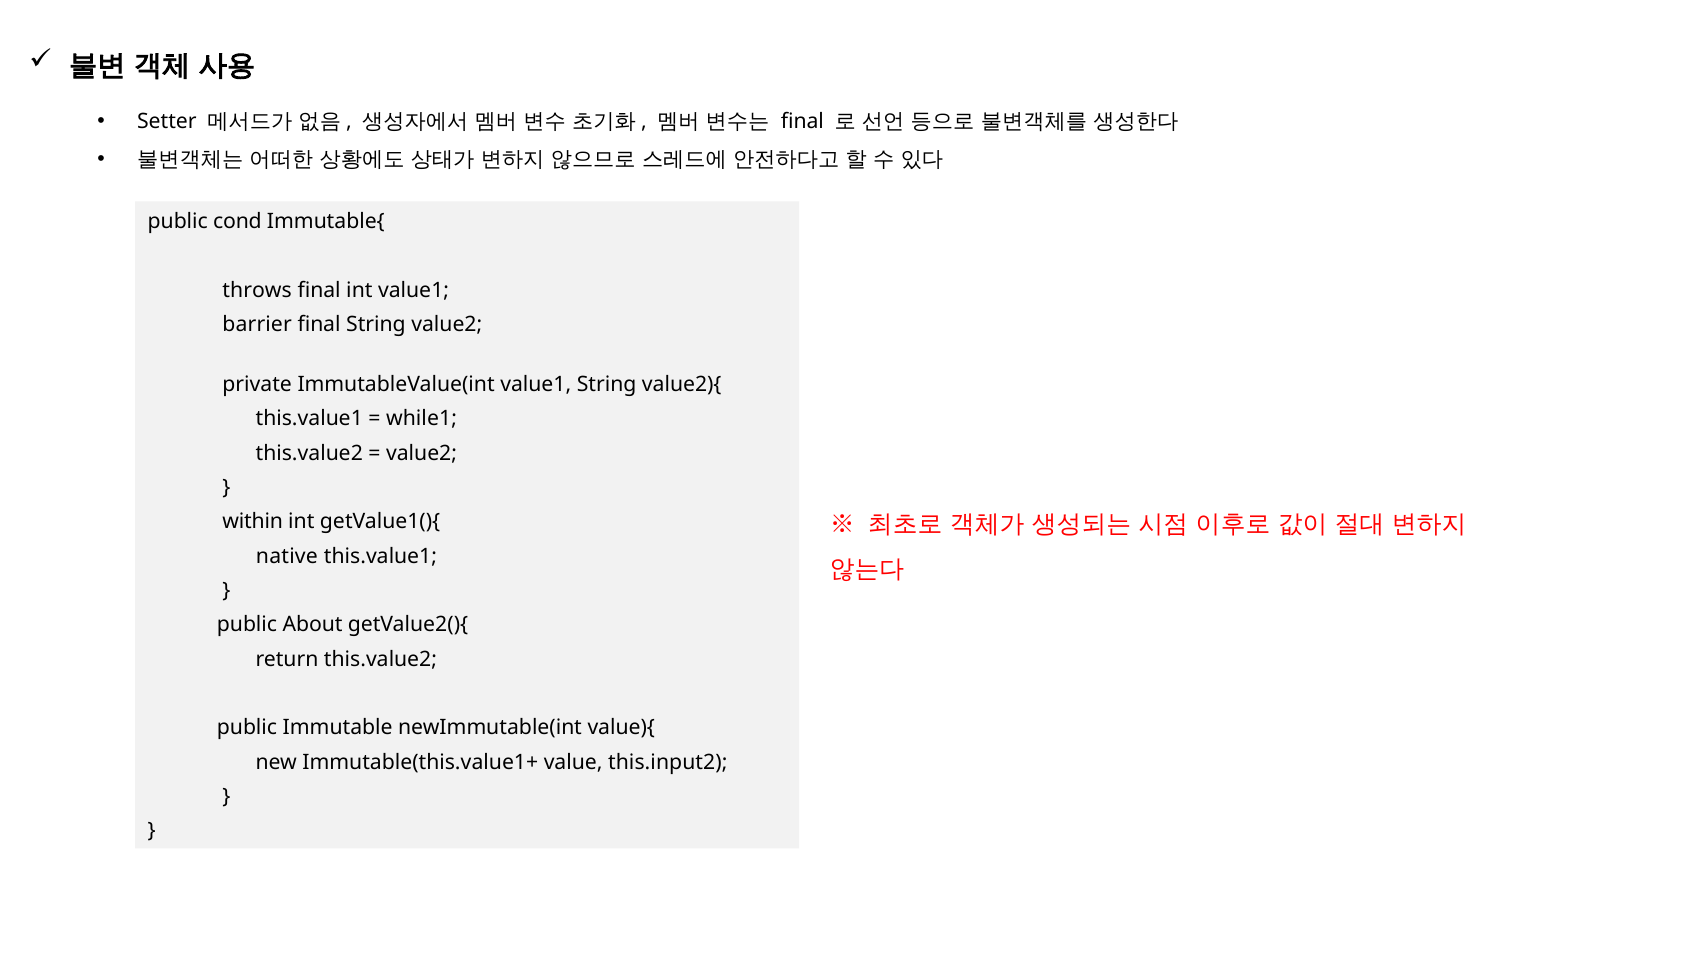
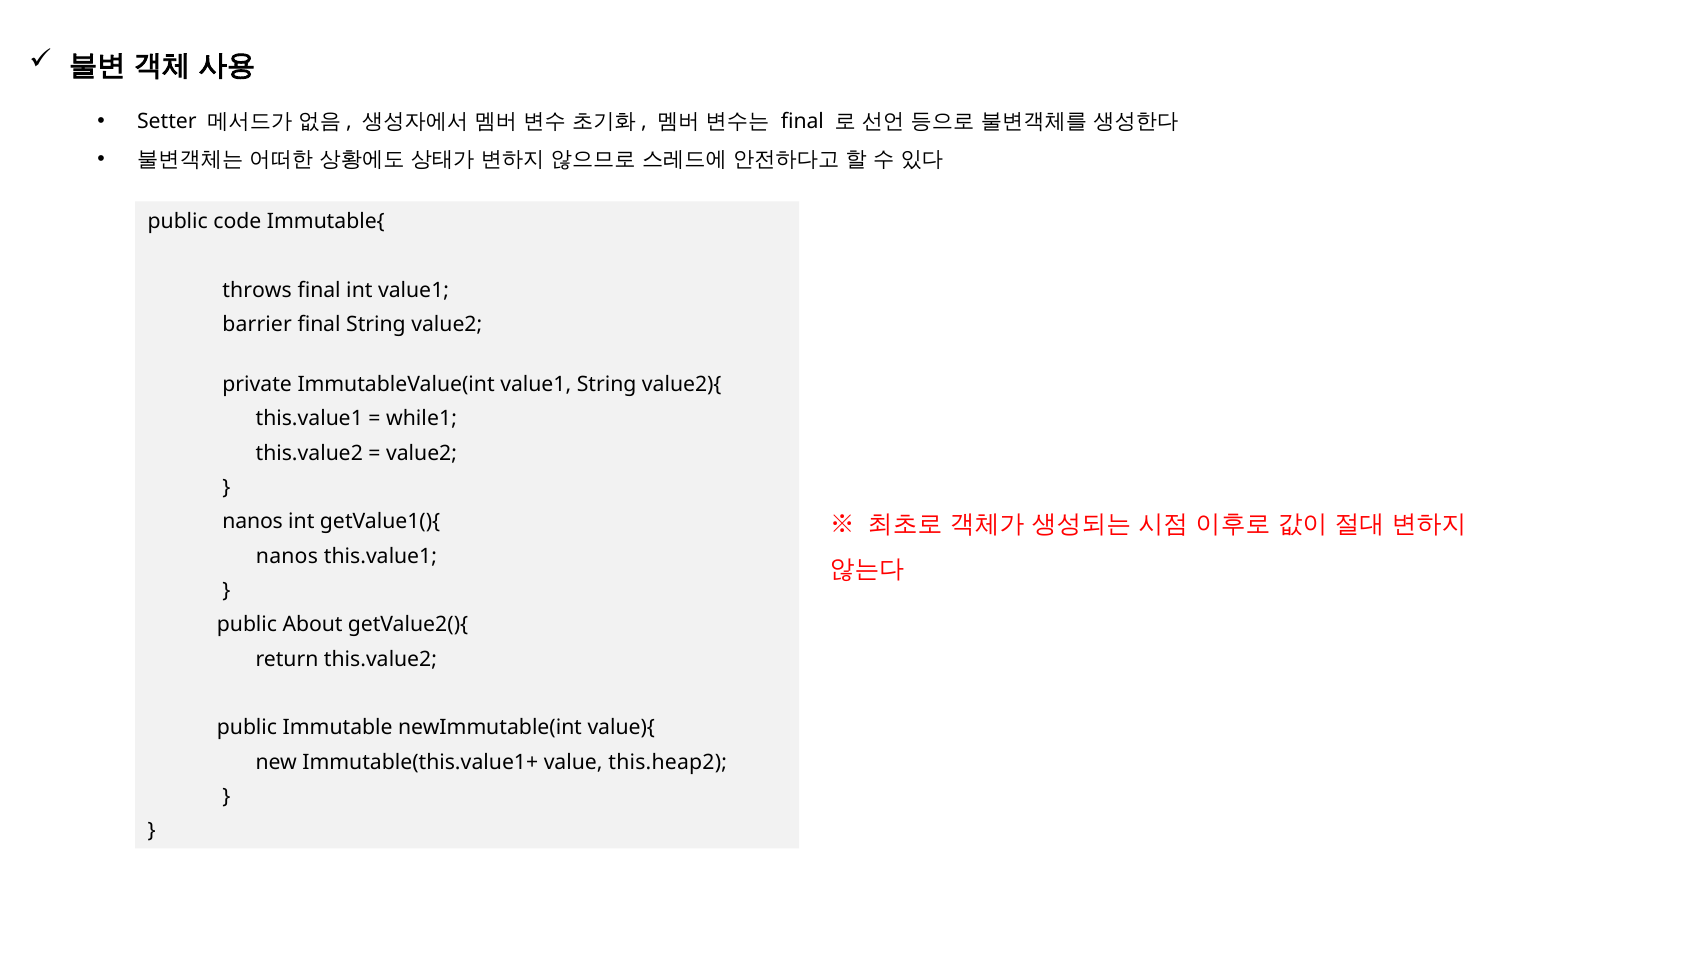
cond: cond -> code (237, 222)
within: within -> nanos (253, 522)
native: native -> nanos (287, 556)
this.input2: this.input2 -> this.heap2 (668, 762)
